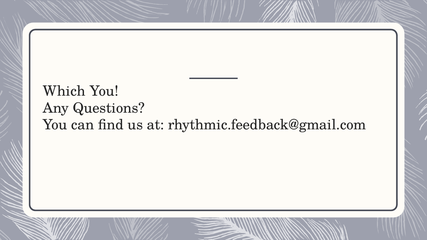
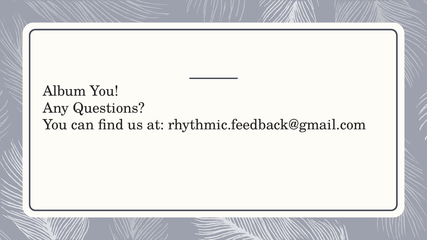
Which: Which -> Album (64, 91)
